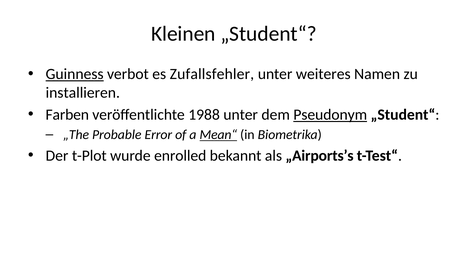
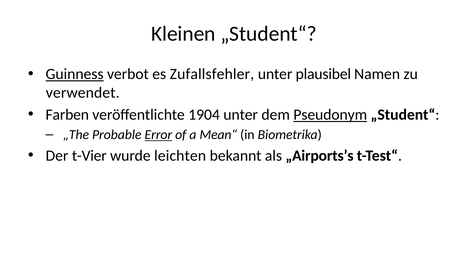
weiteres: weiteres -> plausibel (323, 74)
installieren: installieren -> verwendet (83, 93)
1988: 1988 -> 1904 (204, 115)
Error underline: none -> present (158, 135)
Mean“ underline: present -> none (218, 135)
t-Plot: t-Plot -> t-Vier (89, 156)
enrolled: enrolled -> leichten (180, 156)
